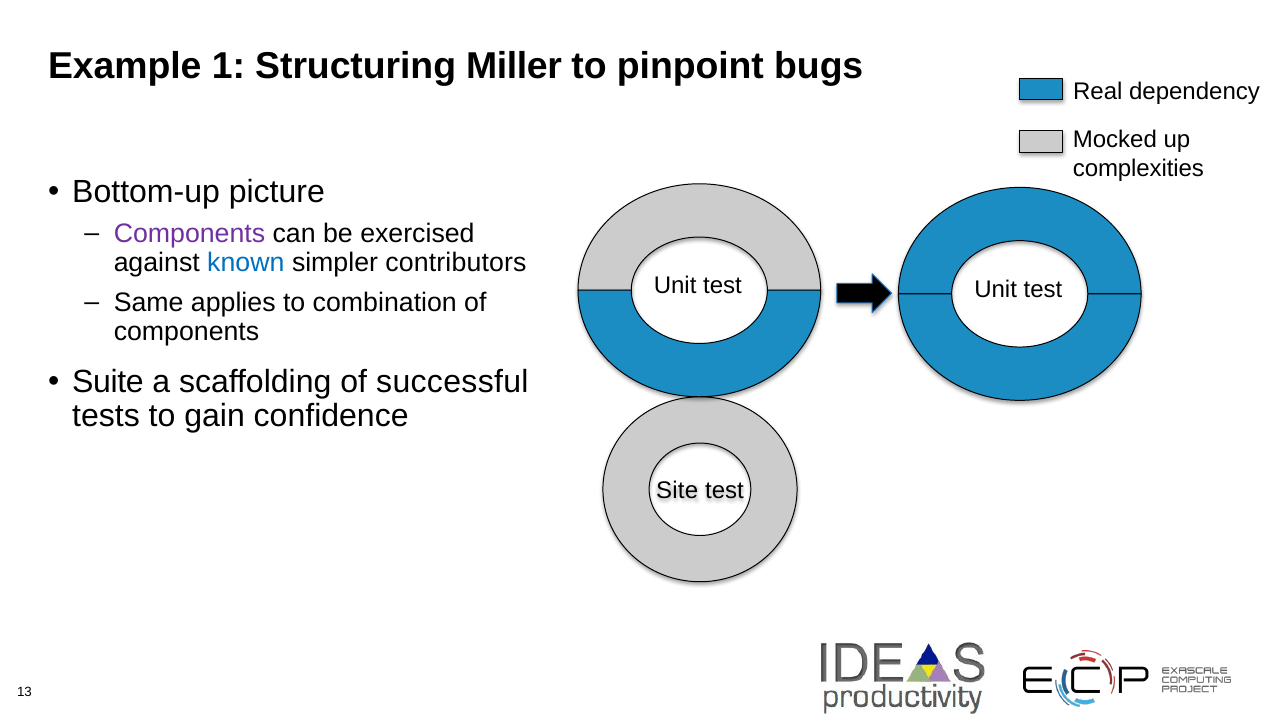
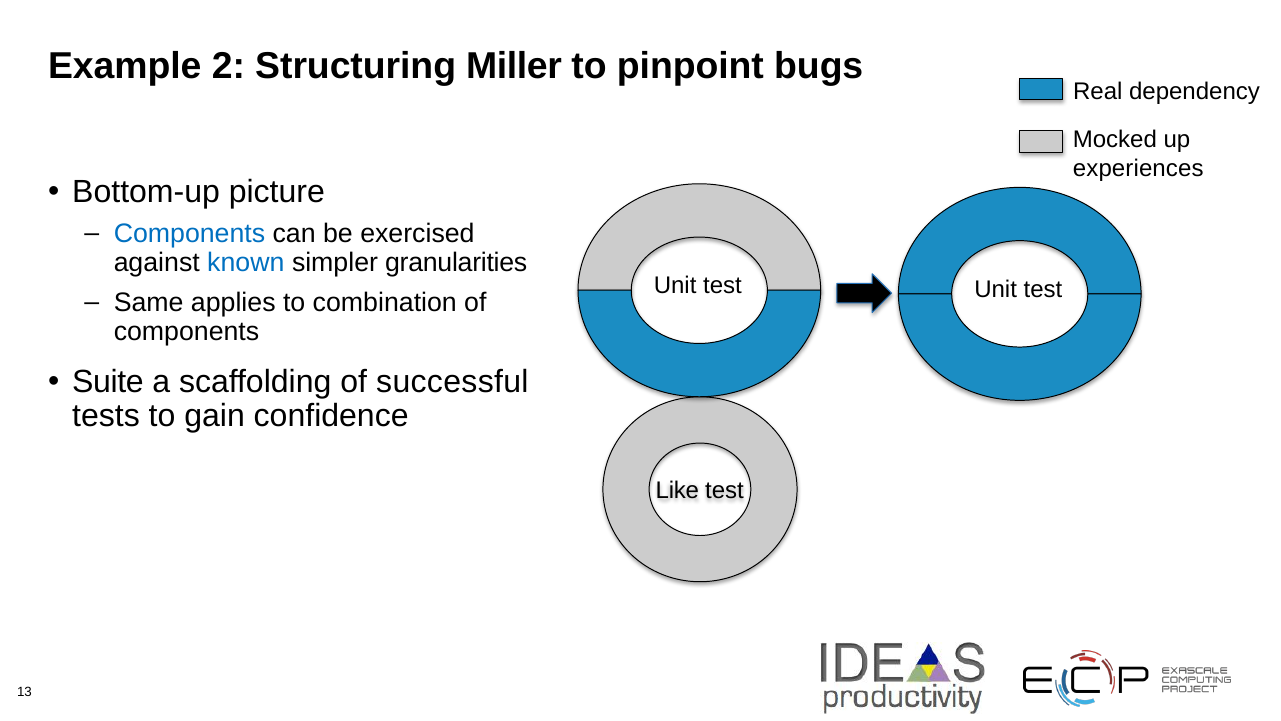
1: 1 -> 2 (228, 66)
complexities: complexities -> experiences (1138, 169)
Components colour: purple -> blue (189, 234)
contributors: contributors -> granularities (456, 263)
Site: Site -> Like (677, 491)
